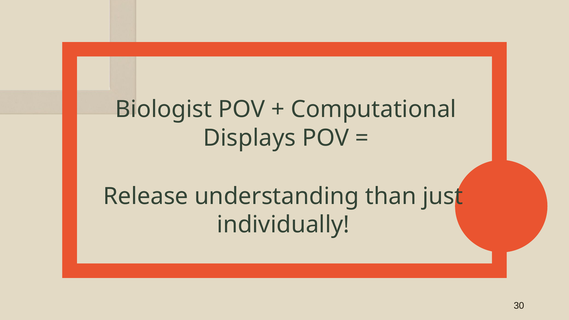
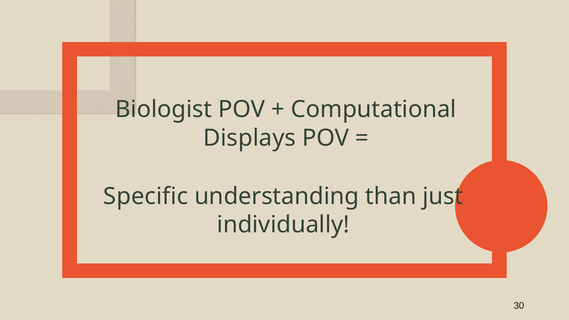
Release: Release -> Specific (146, 196)
